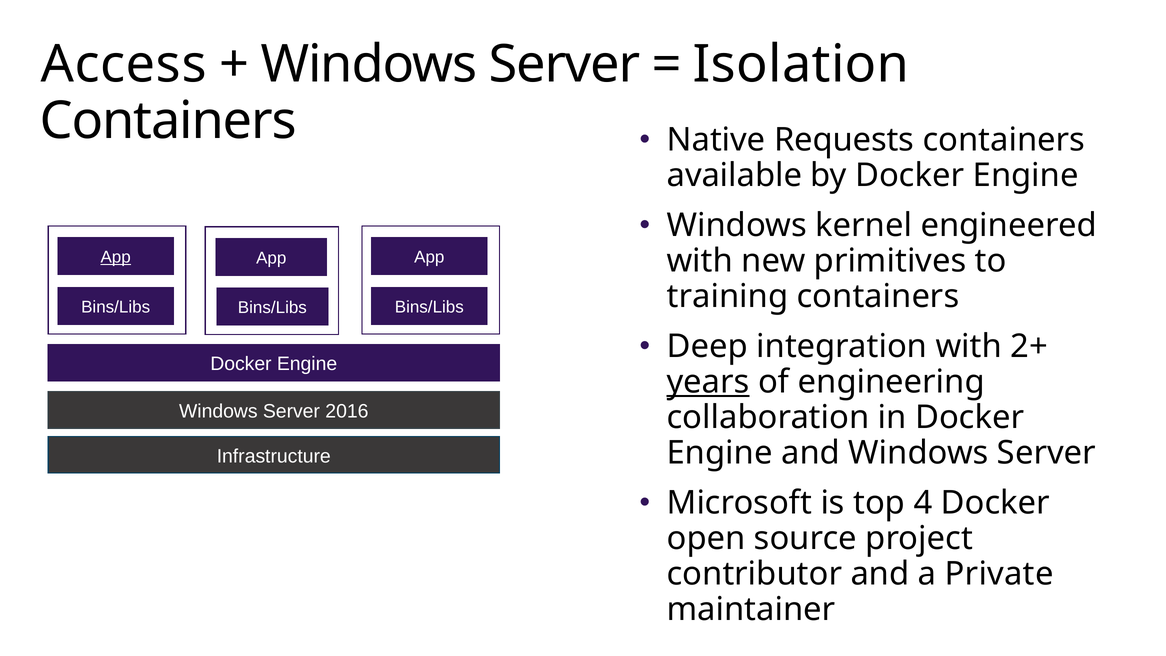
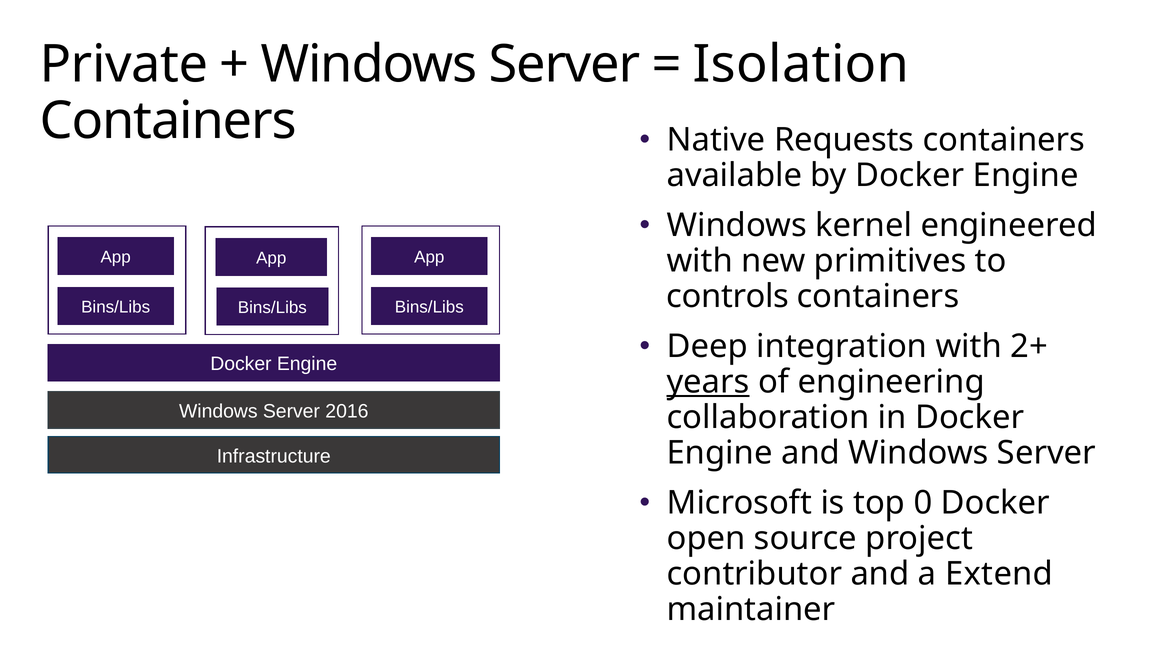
Access: Access -> Private (124, 64)
App underline: present -> none (116, 257)
training: training -> controls (728, 296)
4: 4 -> 0 (923, 503)
Private: Private -> Extend (999, 574)
